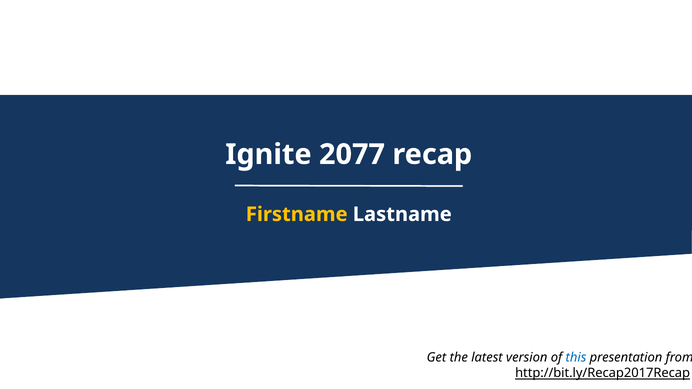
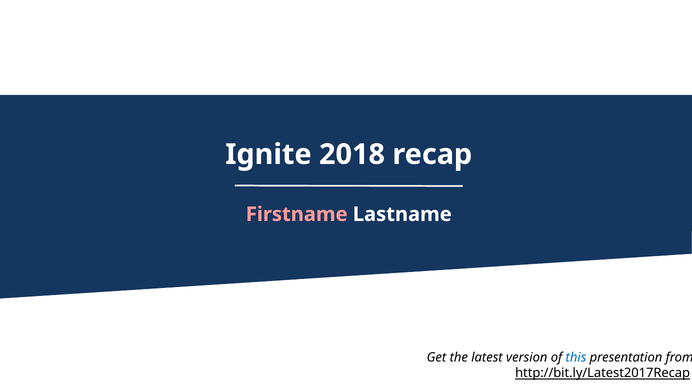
2077: 2077 -> 2018 (352, 155)
Firstname colour: yellow -> pink (297, 214)
http://bit.ly/Recap2017Recap: http://bit.ly/Recap2017Recap -> http://bit.ly/Latest2017Recap (603, 373)
